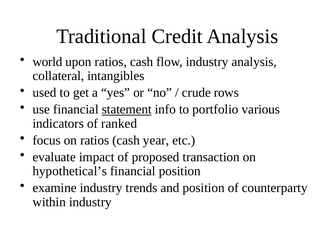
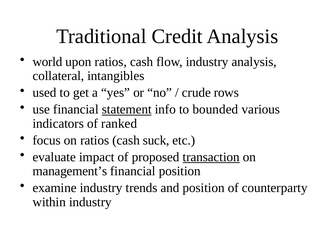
portfolio: portfolio -> bounded (215, 109)
year: year -> suck (156, 140)
transaction underline: none -> present (211, 157)
hypothetical’s: hypothetical’s -> management’s (70, 171)
